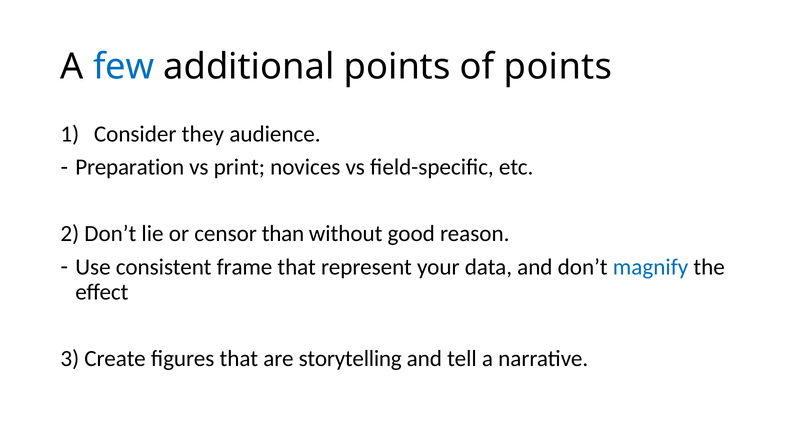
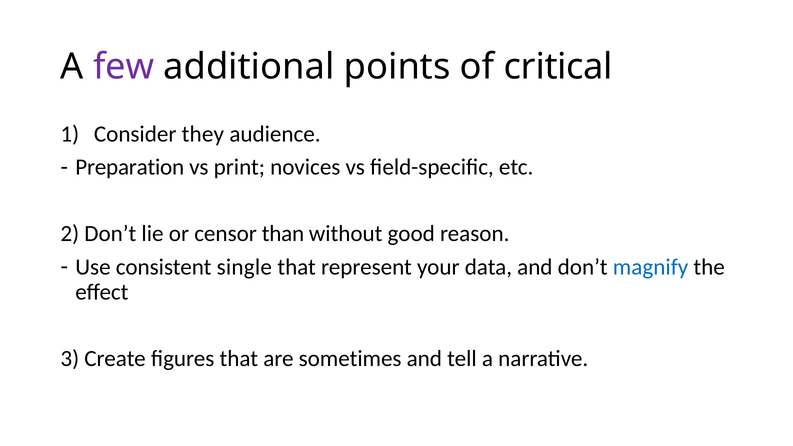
few colour: blue -> purple (124, 67)
of points: points -> critical (558, 67)
frame: frame -> single (244, 267)
storytelling: storytelling -> sometimes (350, 359)
